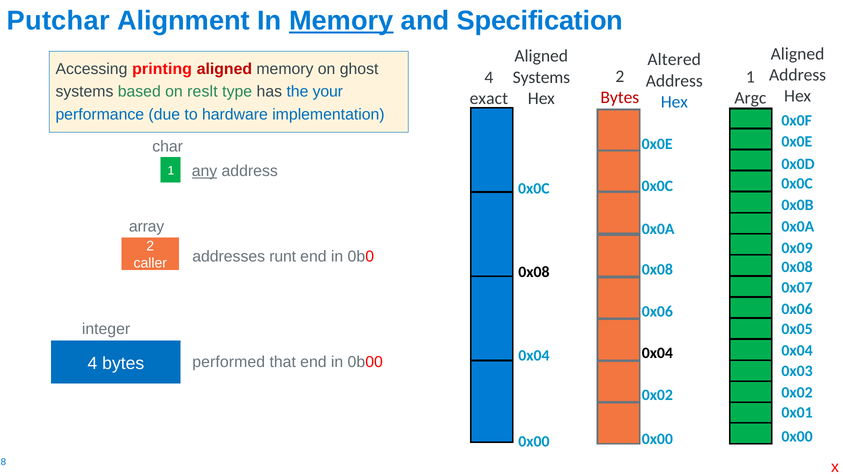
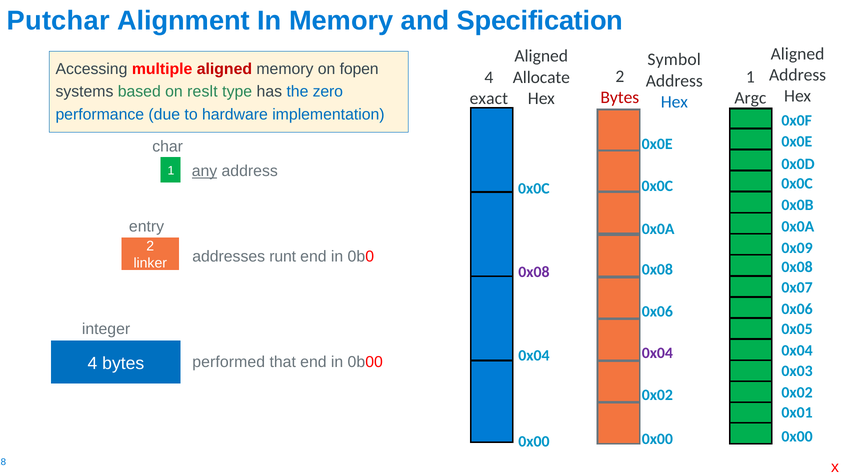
Memory underline: present -> none (341, 21)
Altered: Altered -> Symbol (674, 60)
printing: printing -> multiple (162, 69)
ghost: ghost -> fopen (359, 69)
Systems: Systems -> Allocate (541, 77)
your: your -> zero (328, 92)
array: array -> entry (147, 227)
caller: caller -> linker (150, 263)
0x08 colour: black -> purple (534, 272)
0x04 colour: black -> purple (657, 353)
